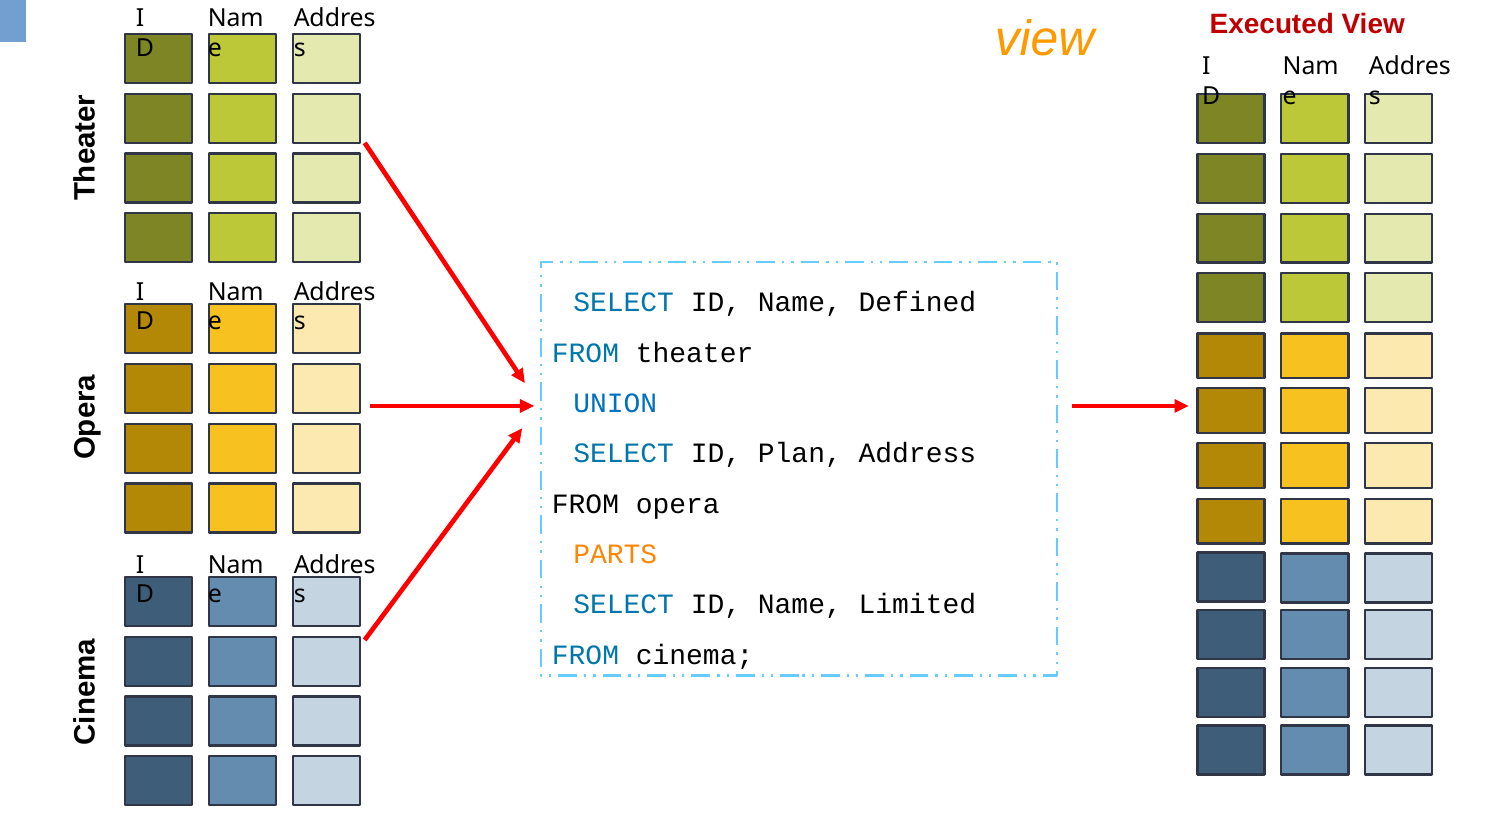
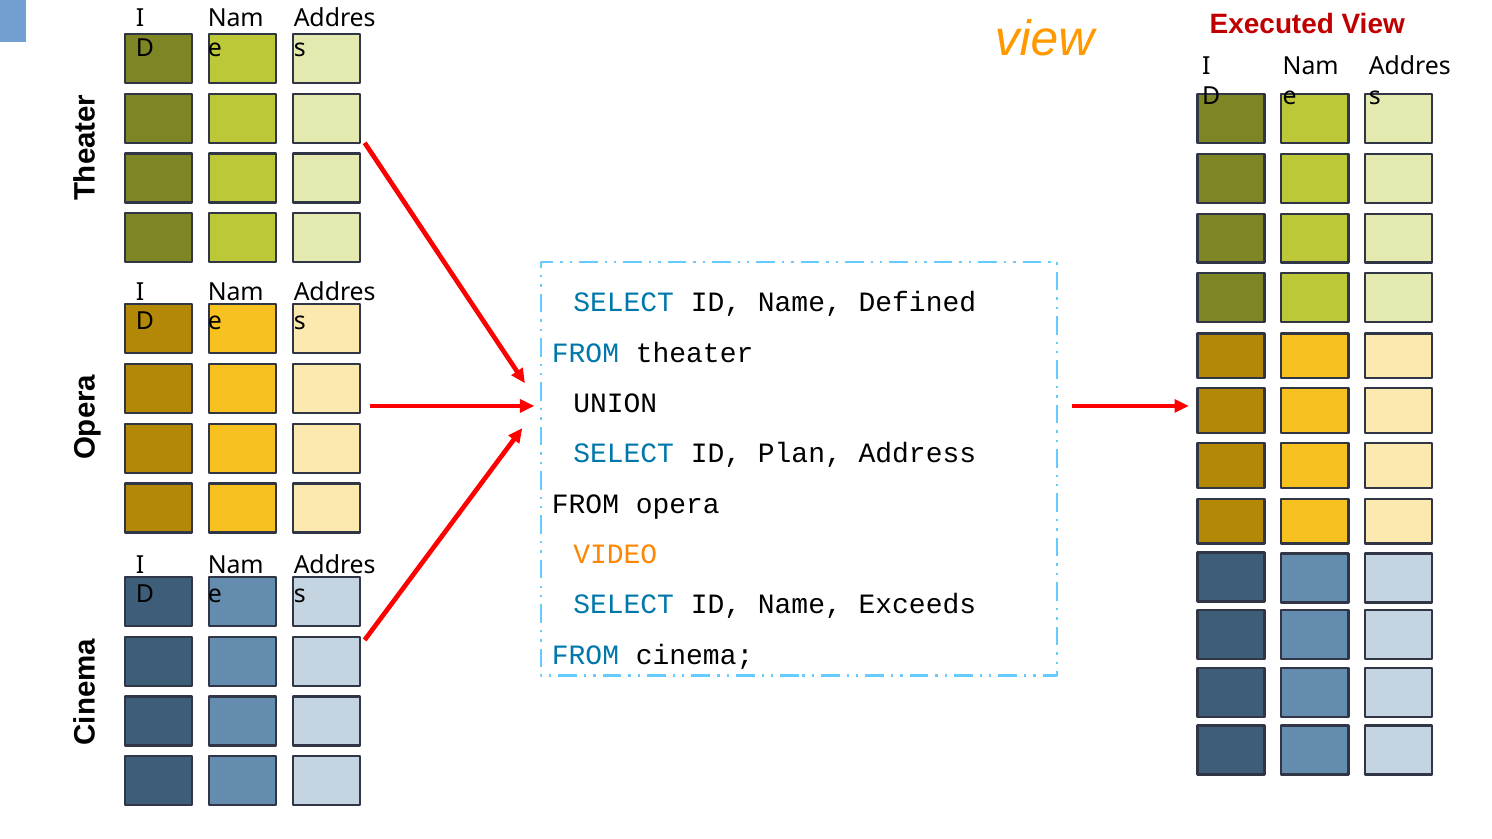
UNION colour: blue -> black (615, 404)
PARTS: PARTS -> VIDEO (615, 555)
Limited: Limited -> Exceeds (917, 605)
